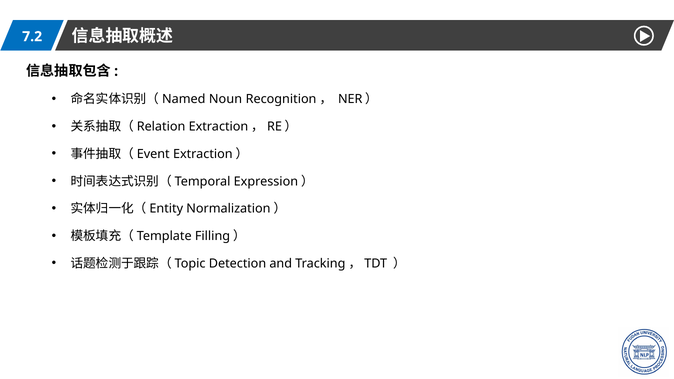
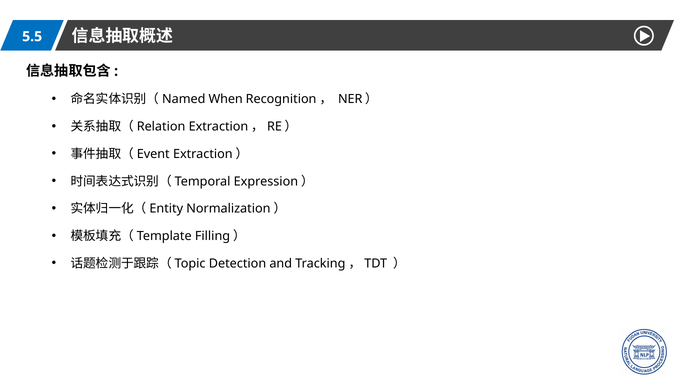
7.2: 7.2 -> 5.5 (32, 37)
Noun: Noun -> When (226, 99)
